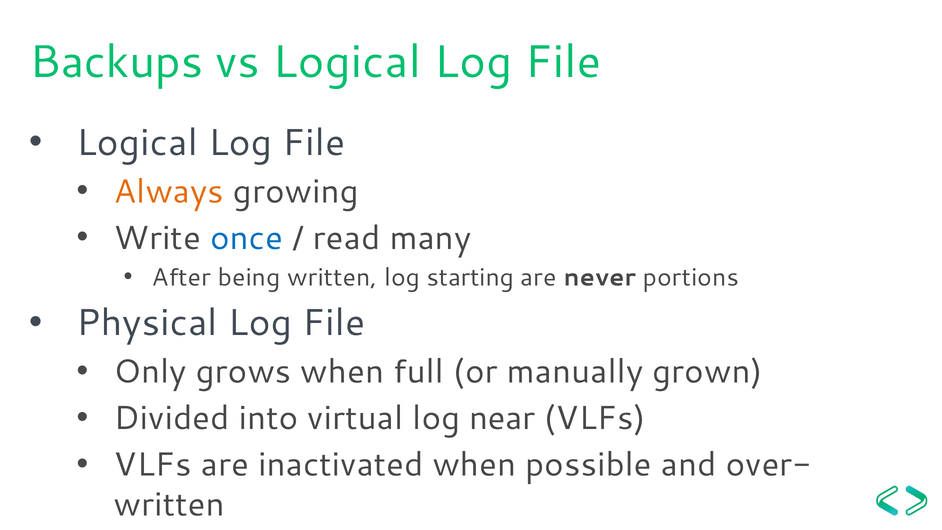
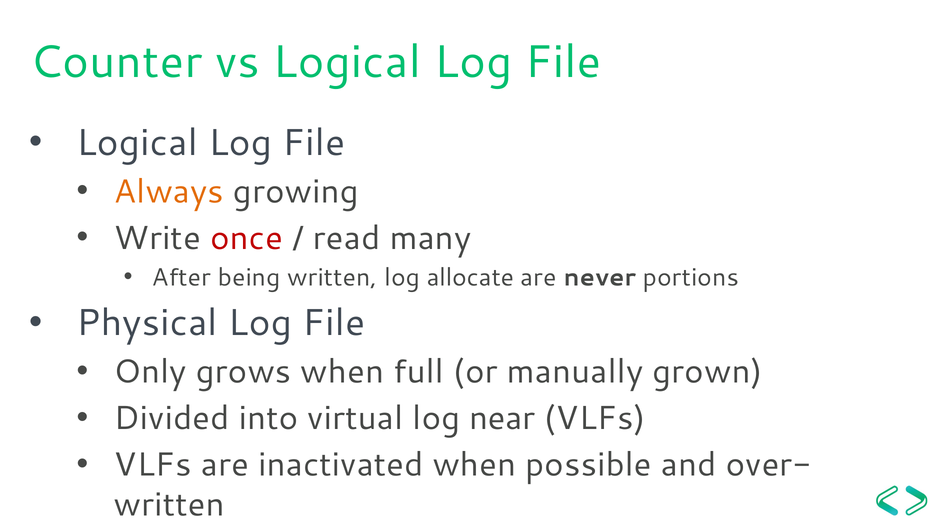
Backups: Backups -> Counter (116, 62)
once colour: blue -> red (247, 238)
starting: starting -> allocate (470, 277)
